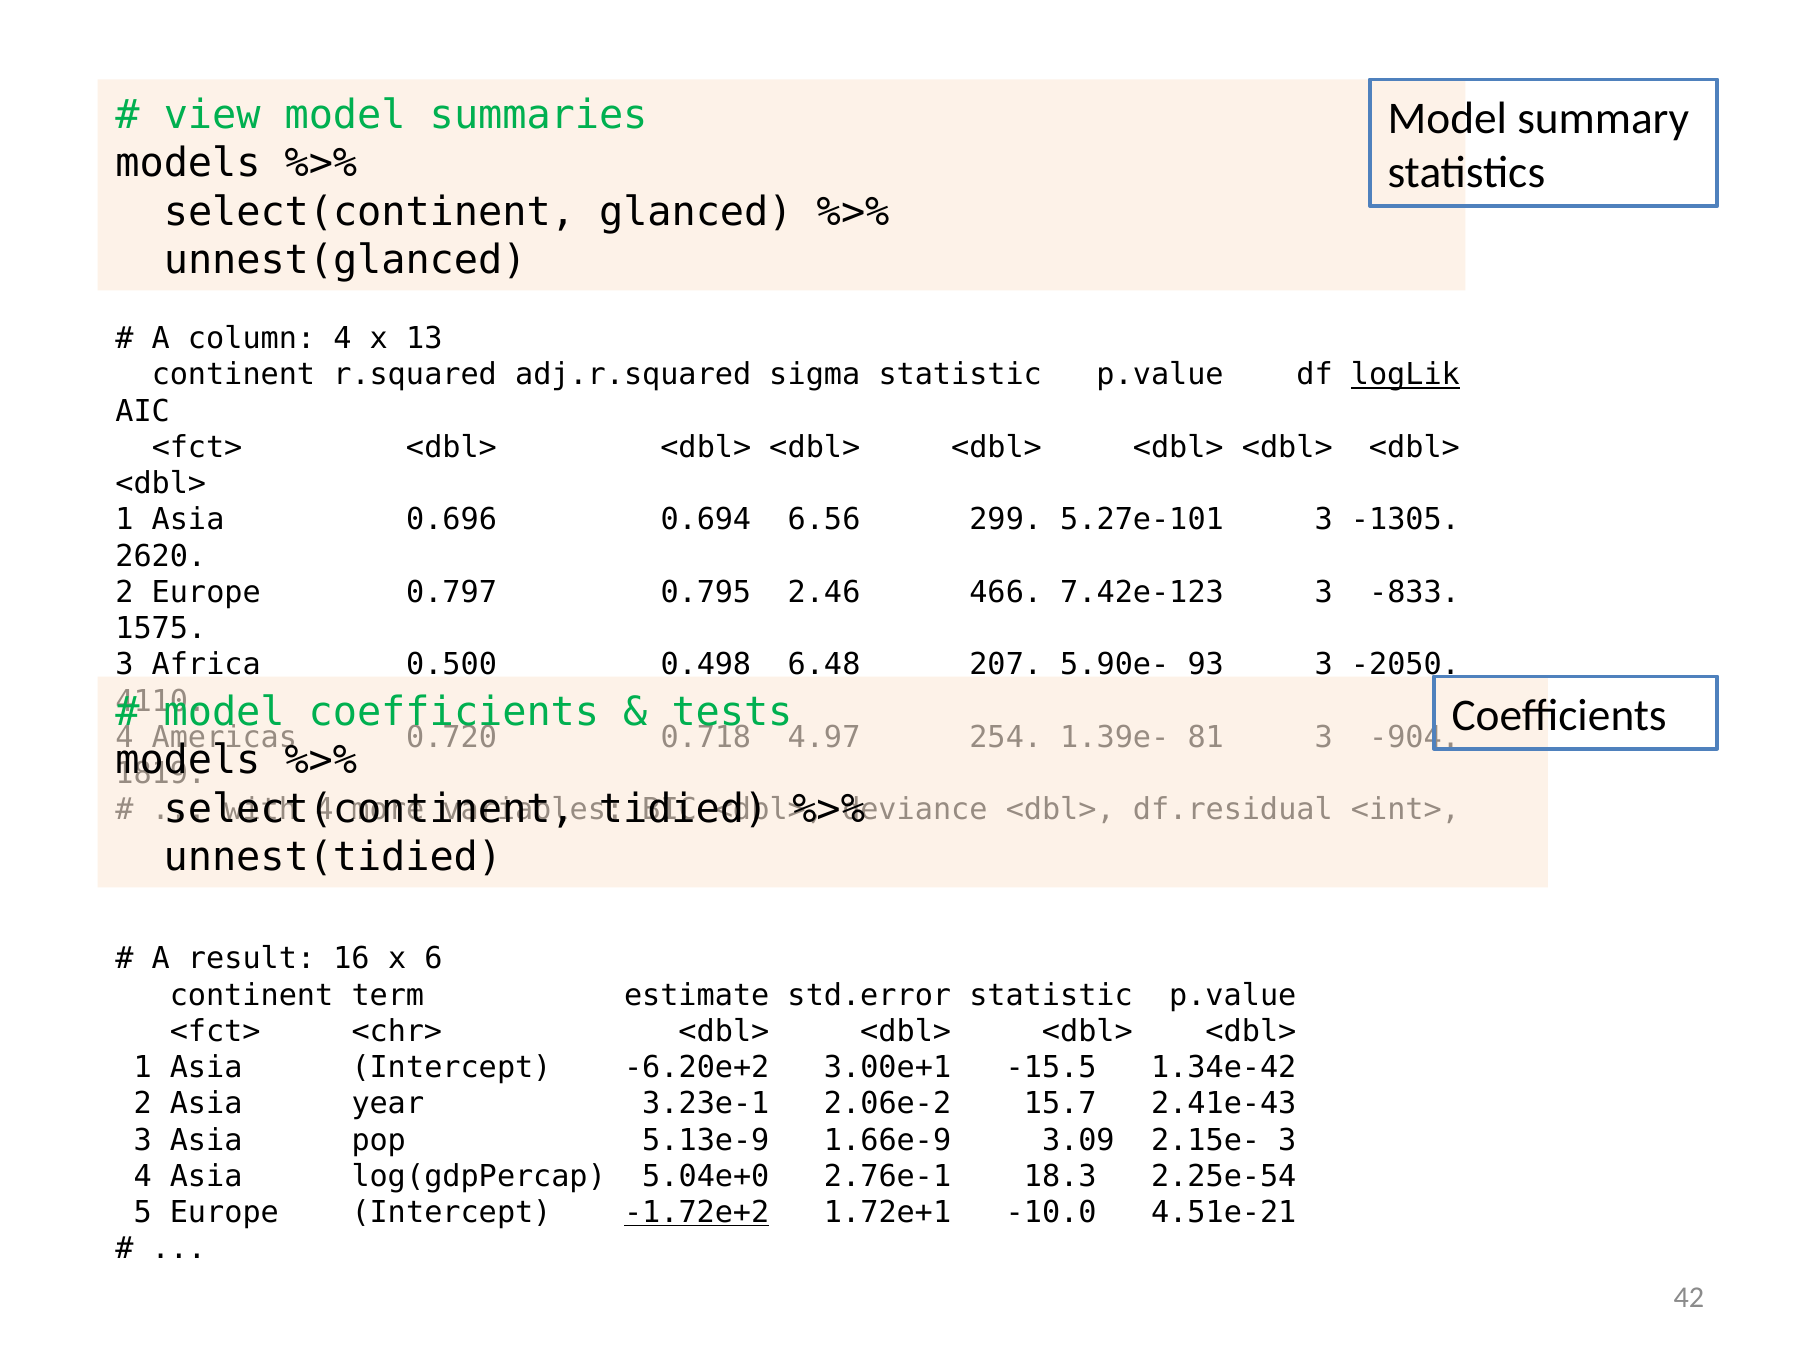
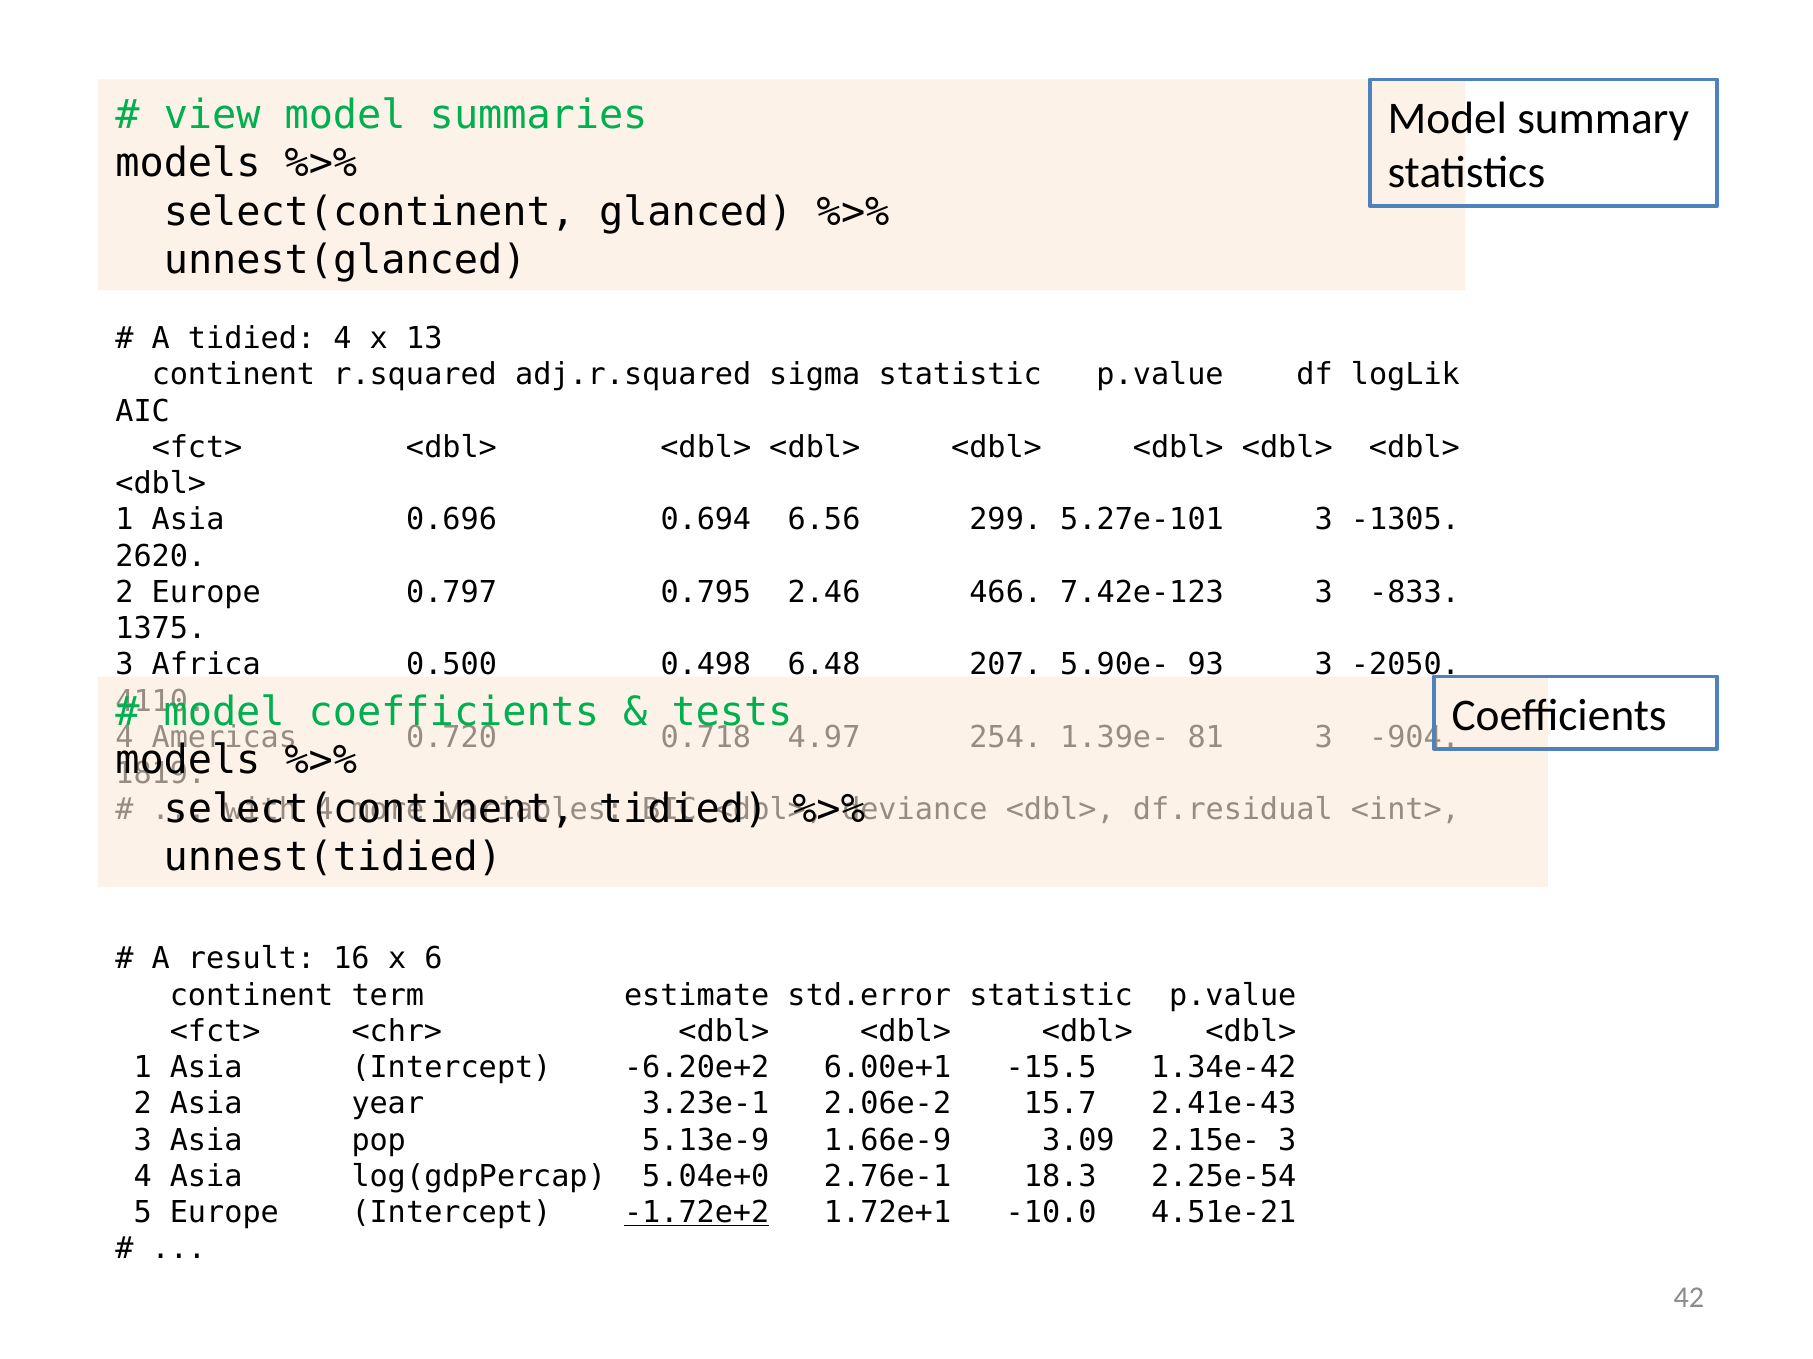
A column: column -> tidied (252, 339)
logLik underline: present -> none (1405, 375)
1575: 1575 -> 1375 (161, 629)
3.00e+1: 3.00e+1 -> 6.00e+1 (888, 1068)
